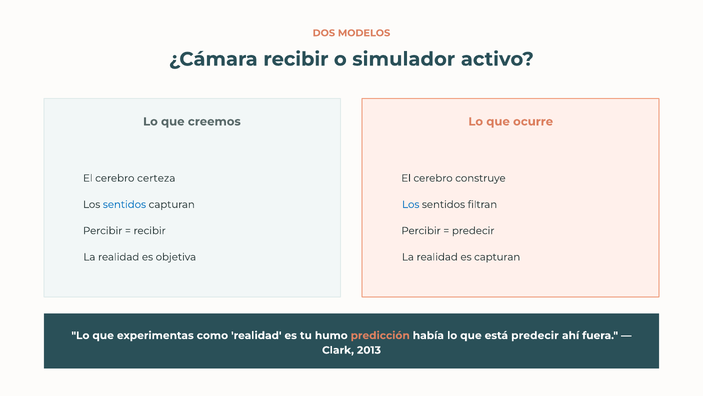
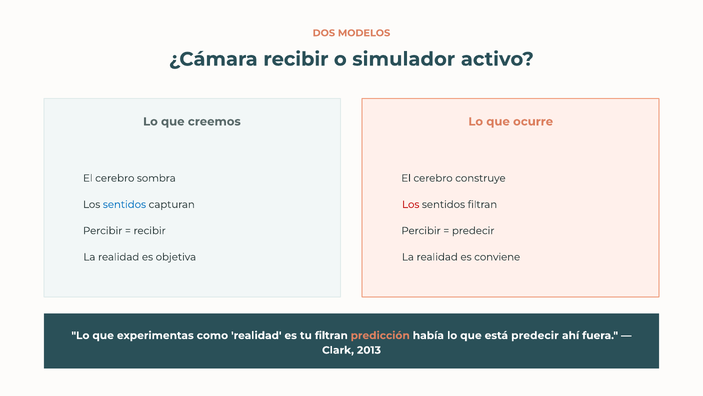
certeza: certeza -> sombra (156, 178)
Los colour: blue -> red (411, 204)
es capturan: capturan -> conviene (497, 257)
tu humo: humo -> filtran (331, 335)
